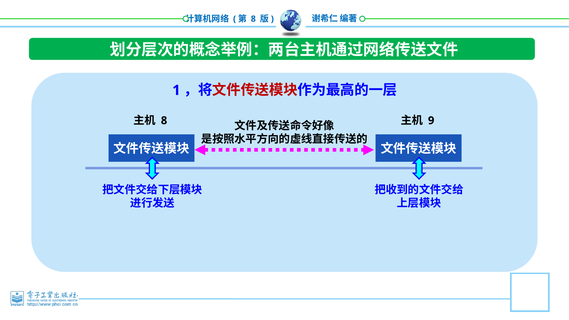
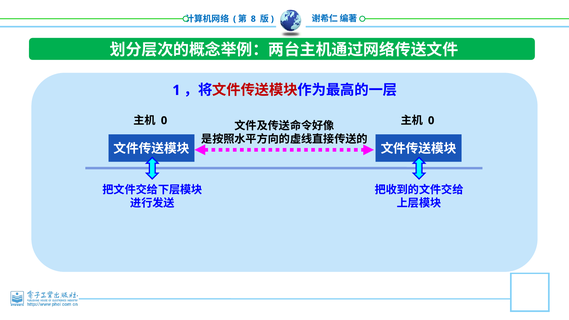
8: 8 -> 0 (164, 121)
9: 9 -> 0 (431, 121)
